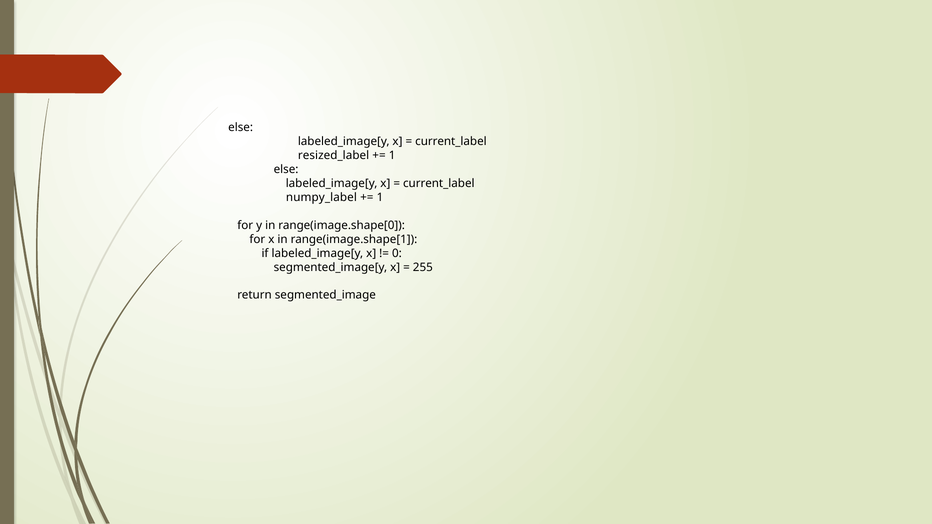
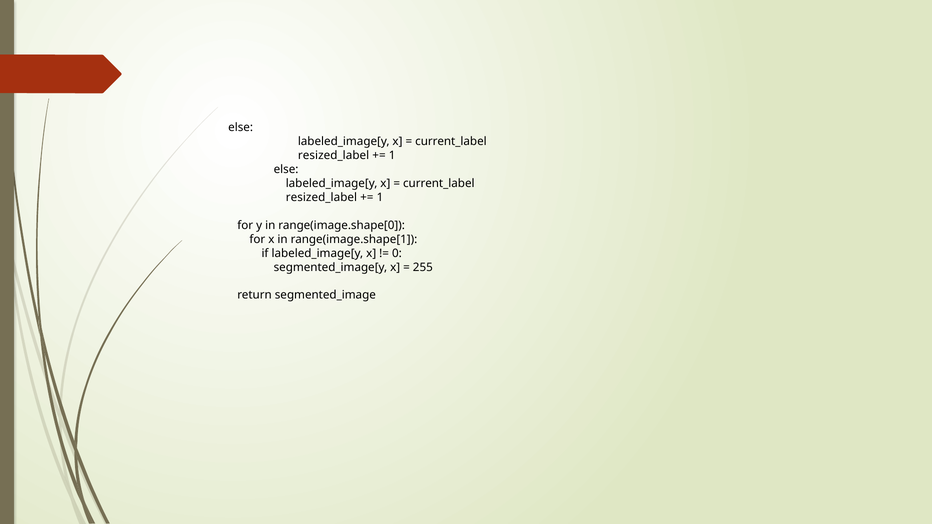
numpy_label: numpy_label -> resized_label (321, 197)
